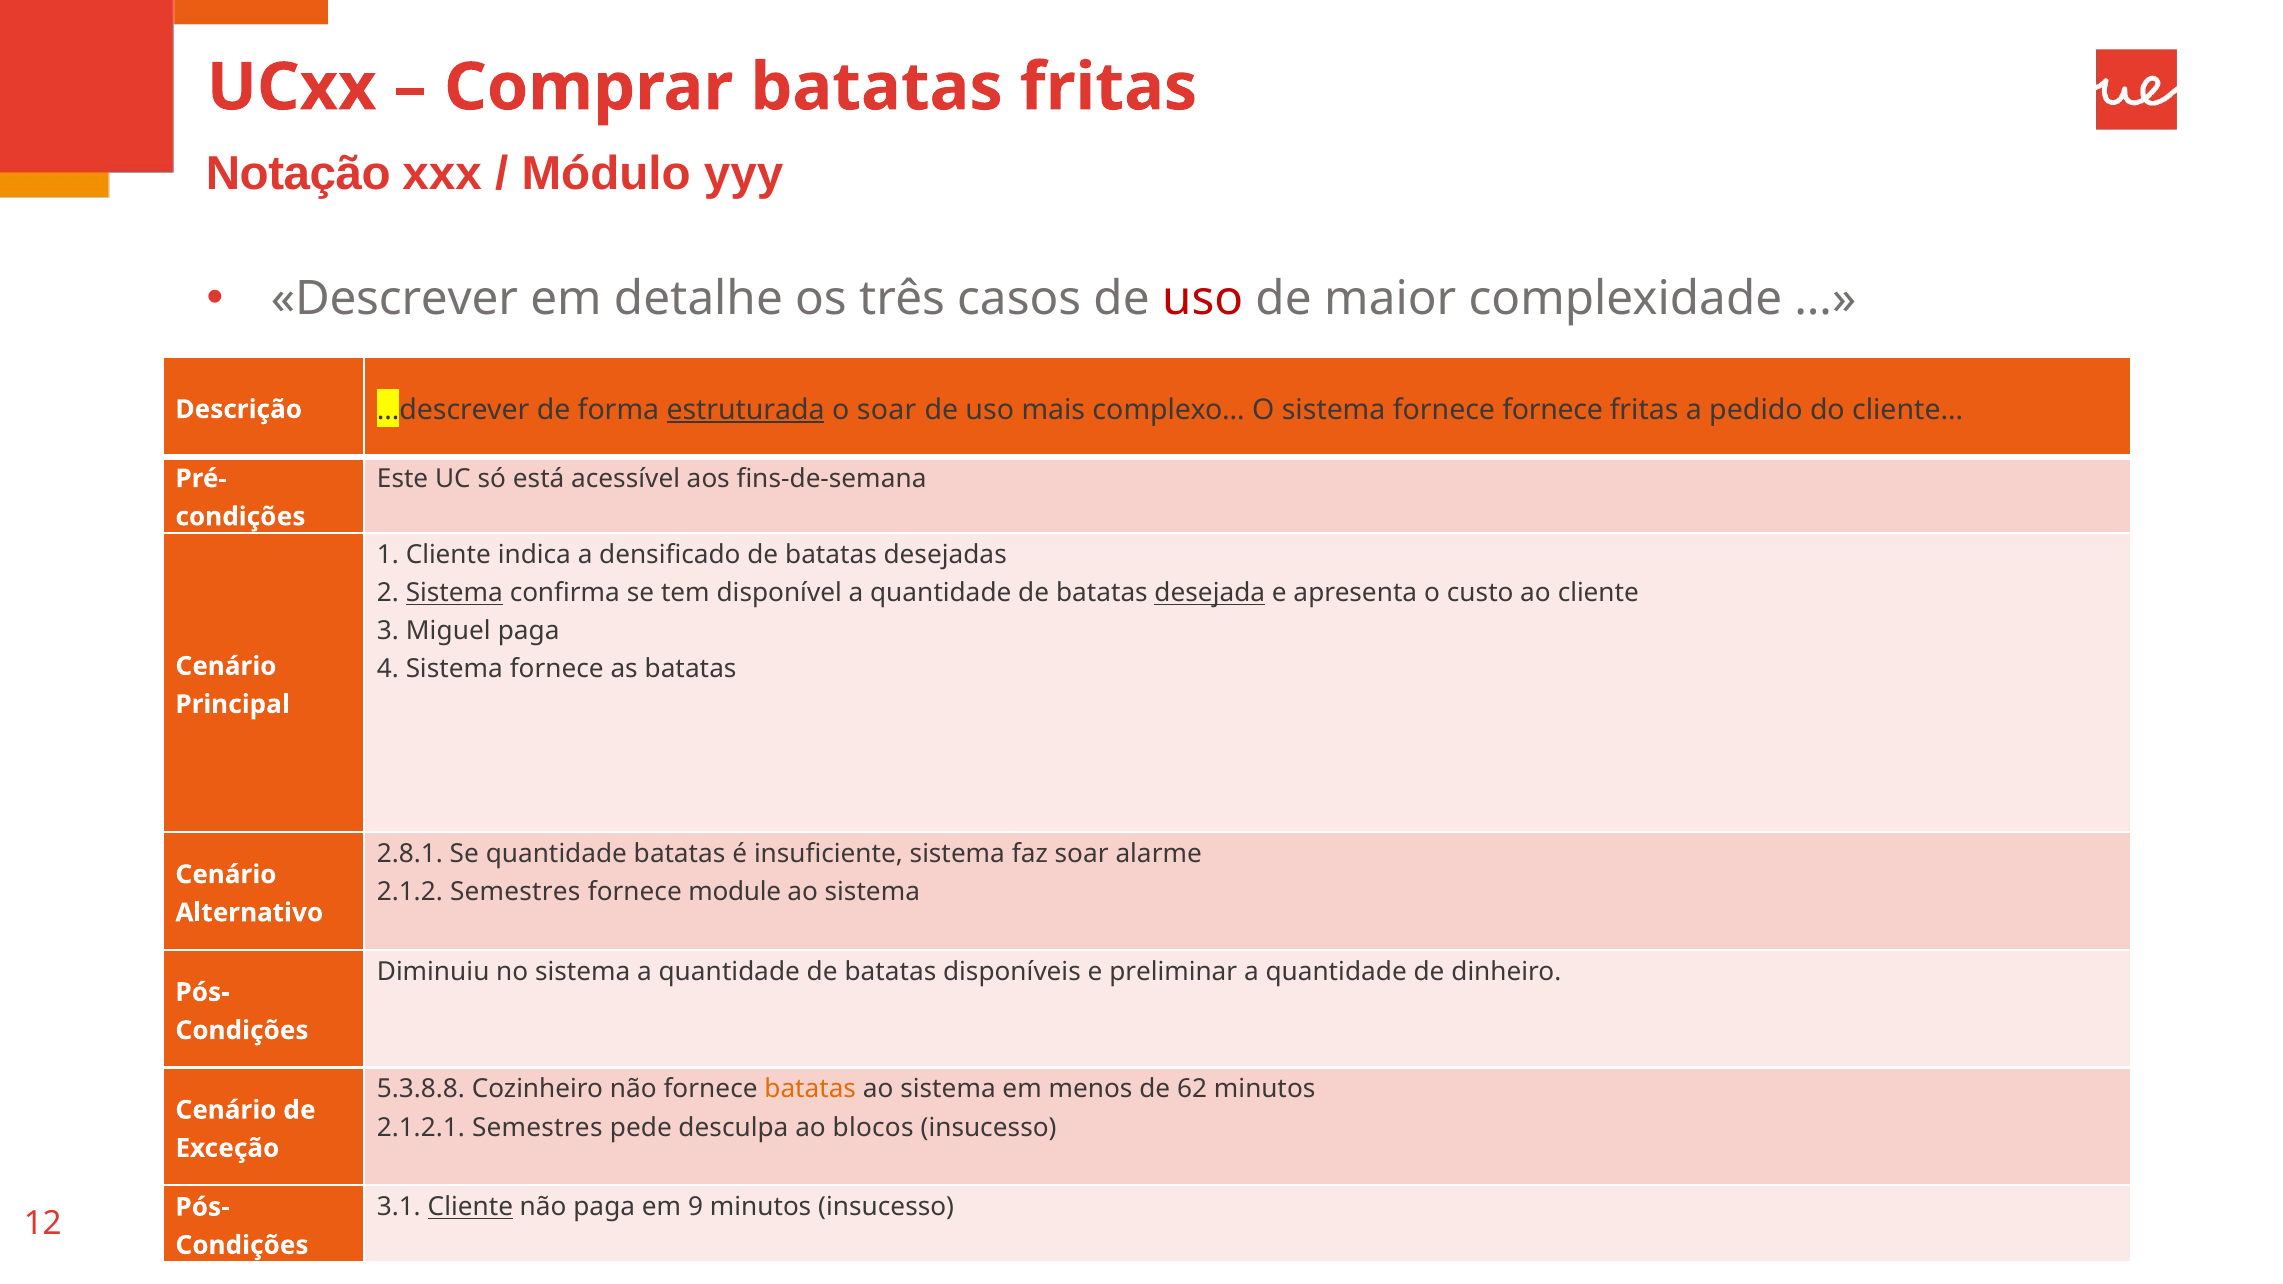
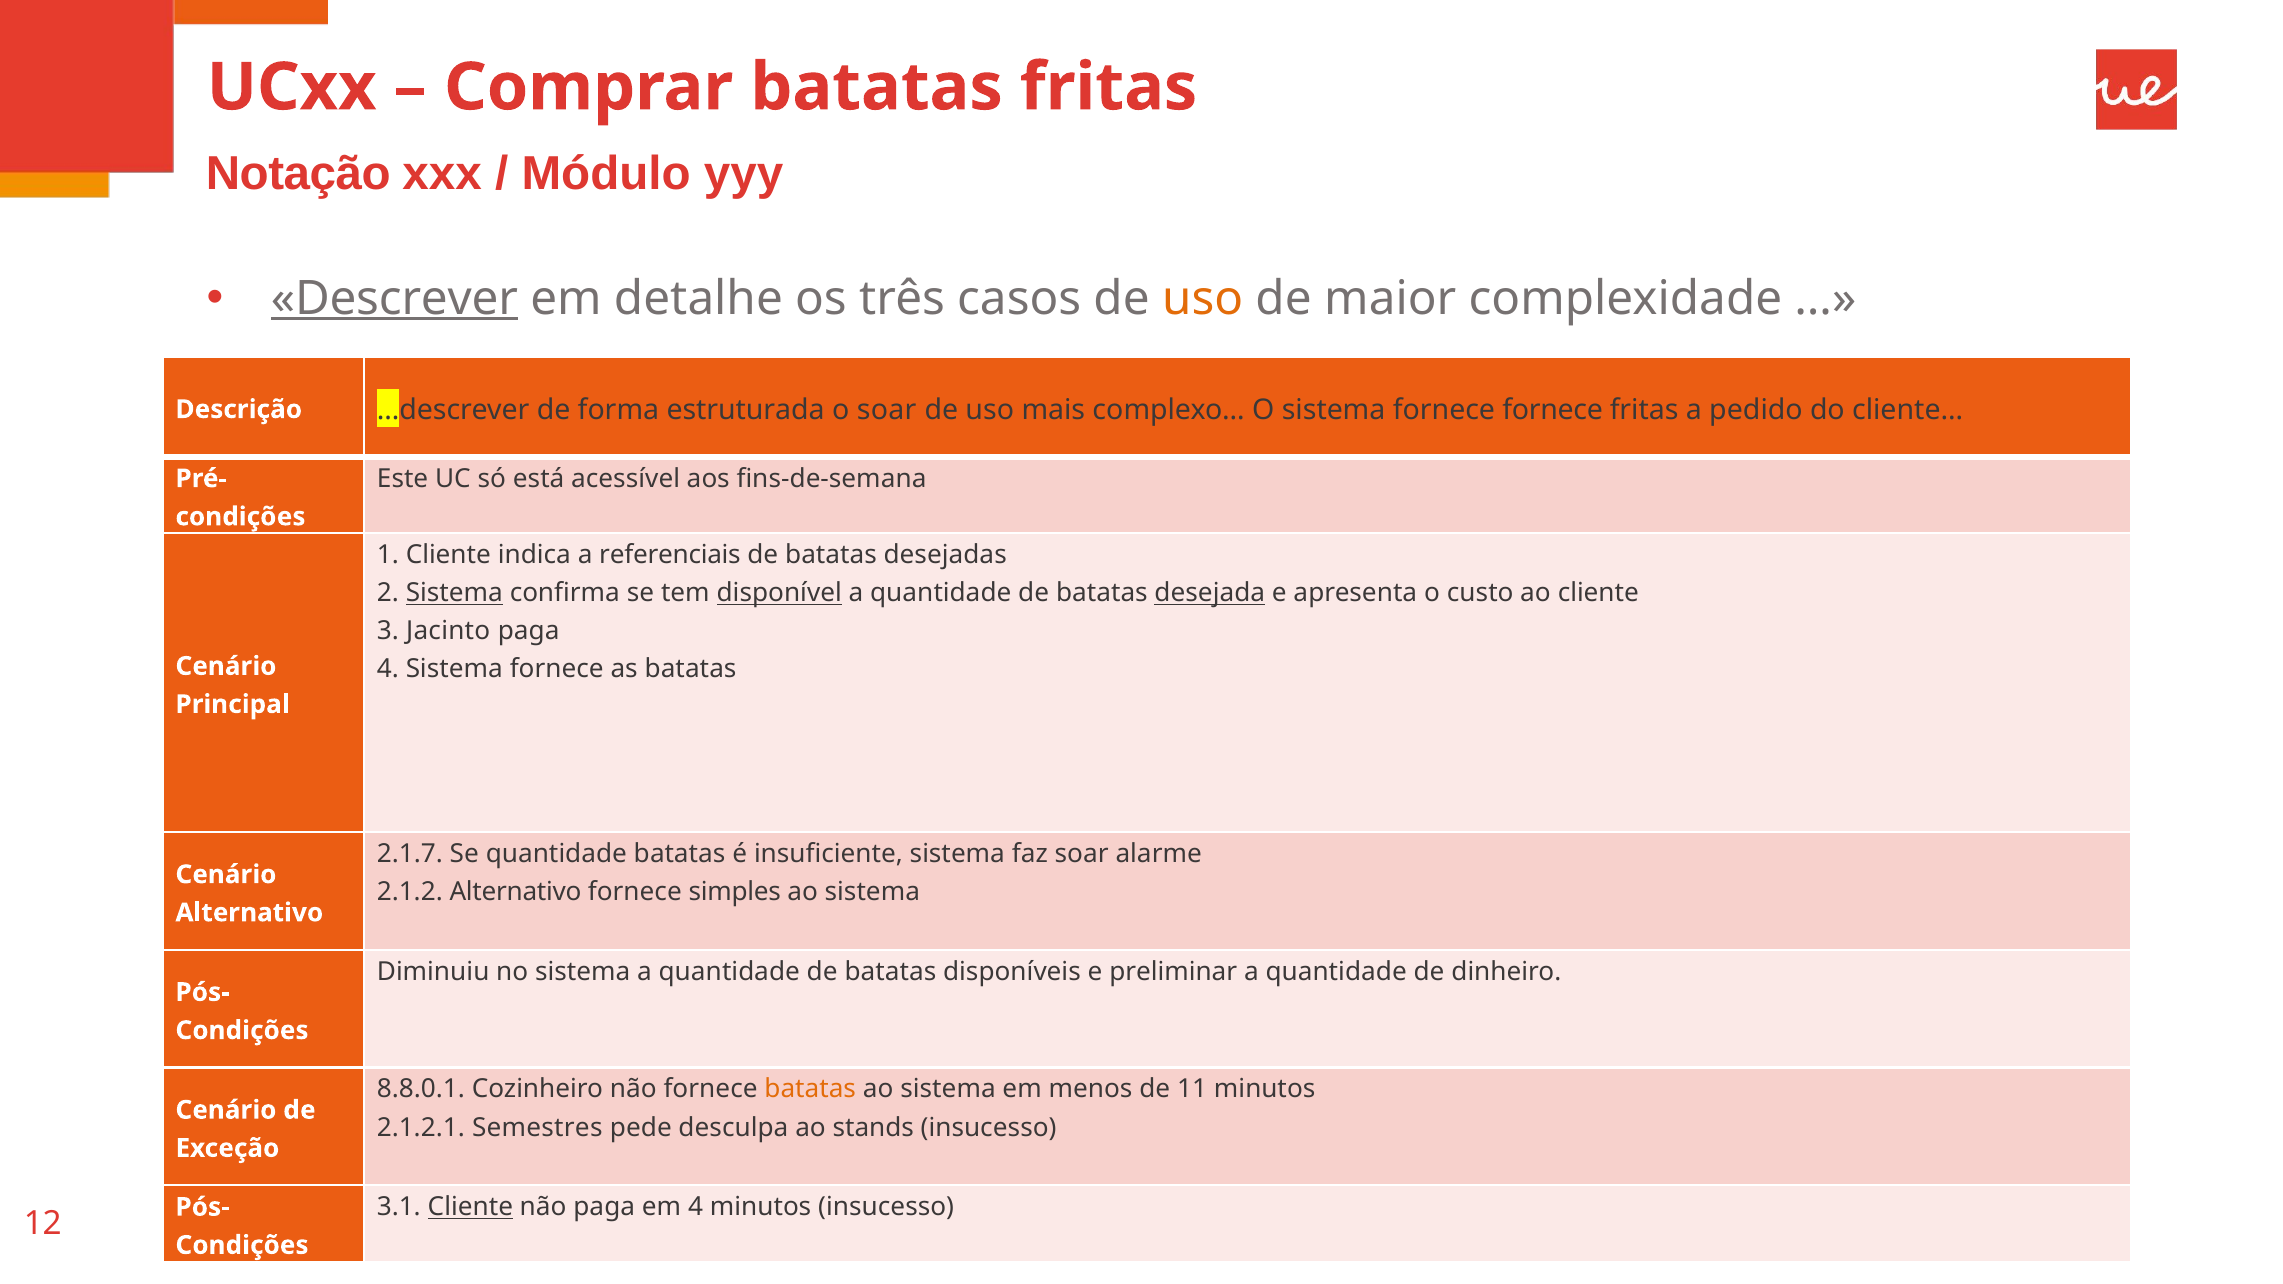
Descrever underline: none -> present (394, 298)
uso colour: red -> orange (1203, 298)
estruturada underline: present -> none (746, 410)
densificado: densificado -> referenciais (670, 555)
disponível underline: none -> present (779, 593)
Miguel: Miguel -> Jacinto (448, 631)
2.8.1: 2.8.1 -> 2.1.7 (410, 854)
2.1.2 Semestres: Semestres -> Alternativo (516, 892)
module: module -> simples (735, 892)
5.3.8.8: 5.3.8.8 -> 8.8.0.1 (421, 1089)
62: 62 -> 11 (1192, 1089)
blocos: blocos -> stands (873, 1128)
em 9: 9 -> 4 (696, 1207)
